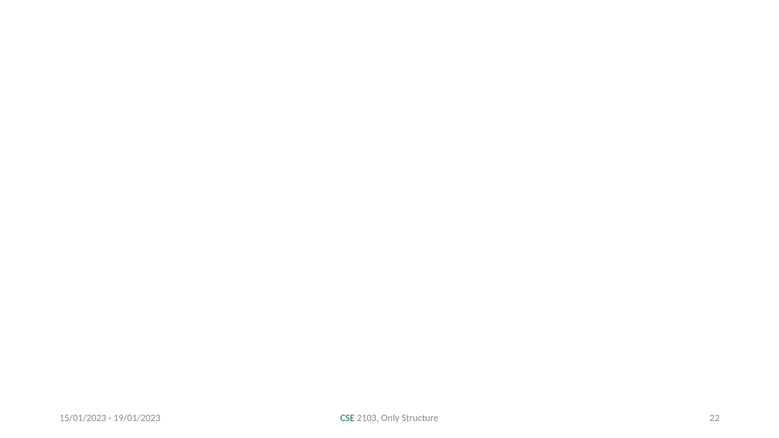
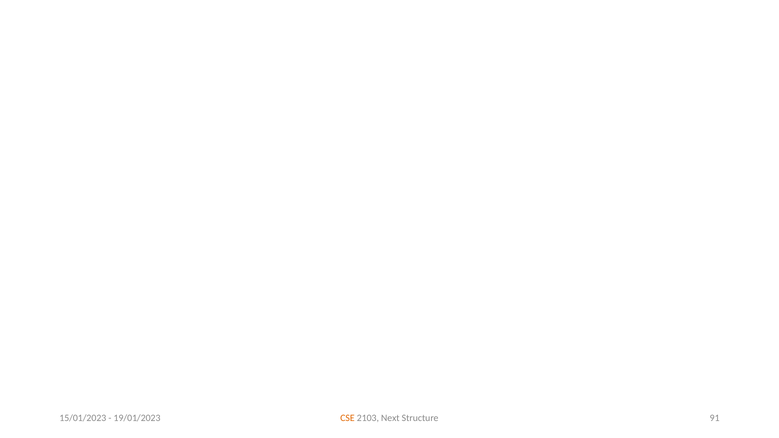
CSE colour: green -> orange (348, 418)
Only: Only -> Next (390, 418)
22: 22 -> 91 (715, 418)
